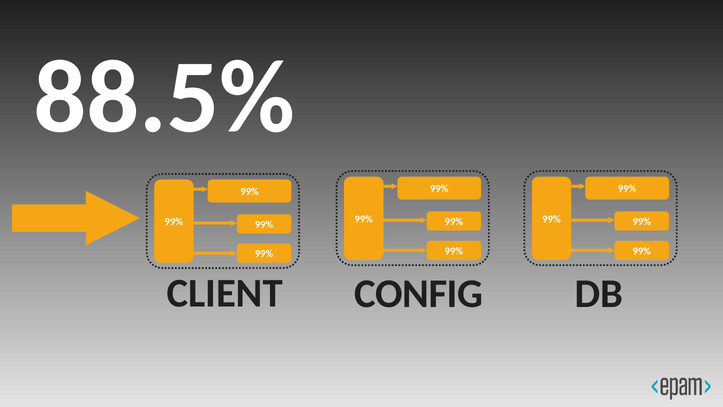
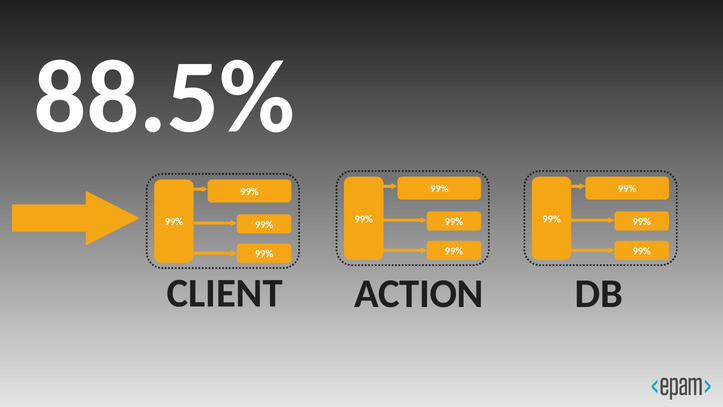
CONFIG: CONFIG -> ACTION (419, 294)
